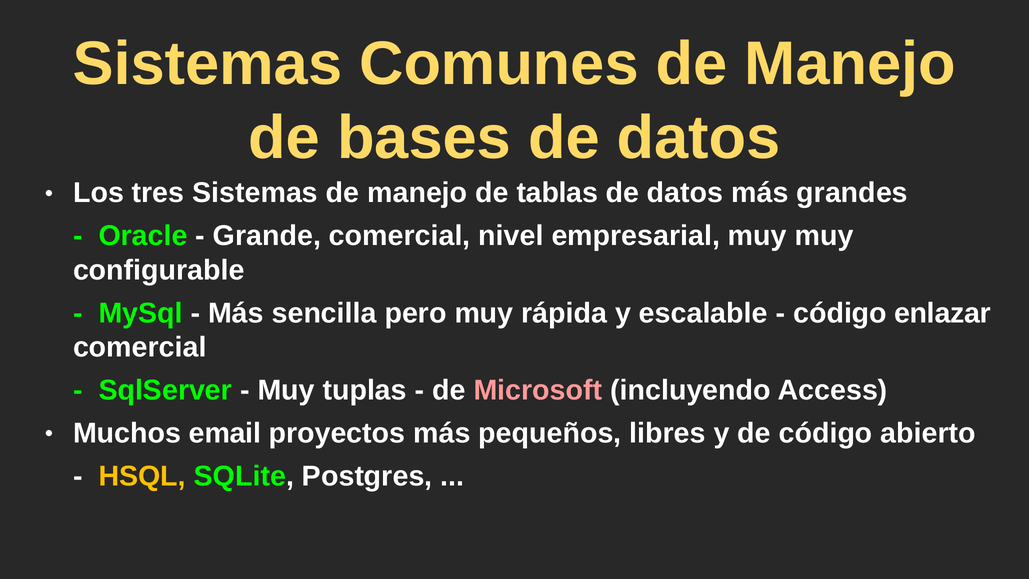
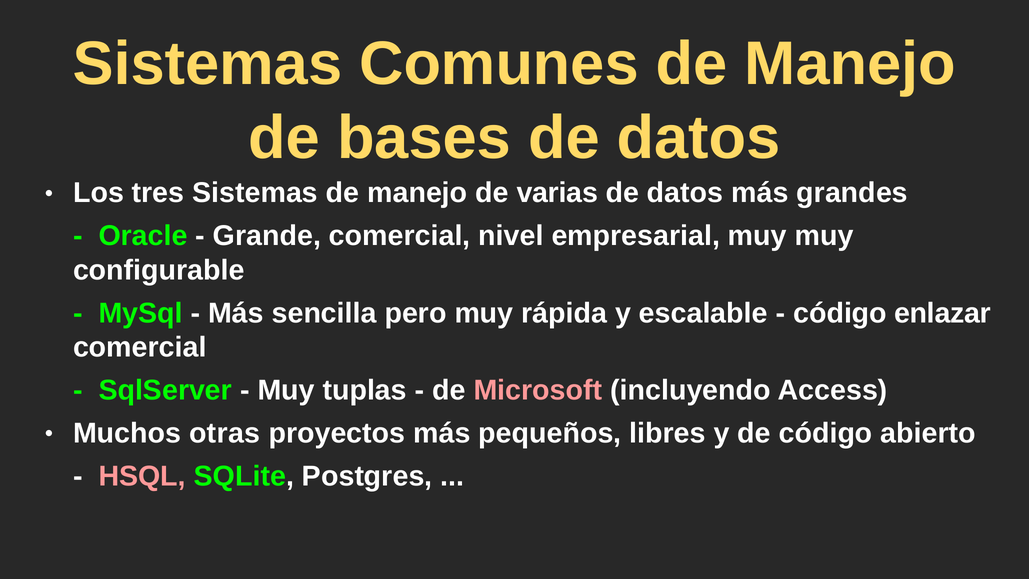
tablas: tablas -> varias (557, 193)
email: email -> otras (225, 433)
HSQL colour: yellow -> pink (142, 476)
